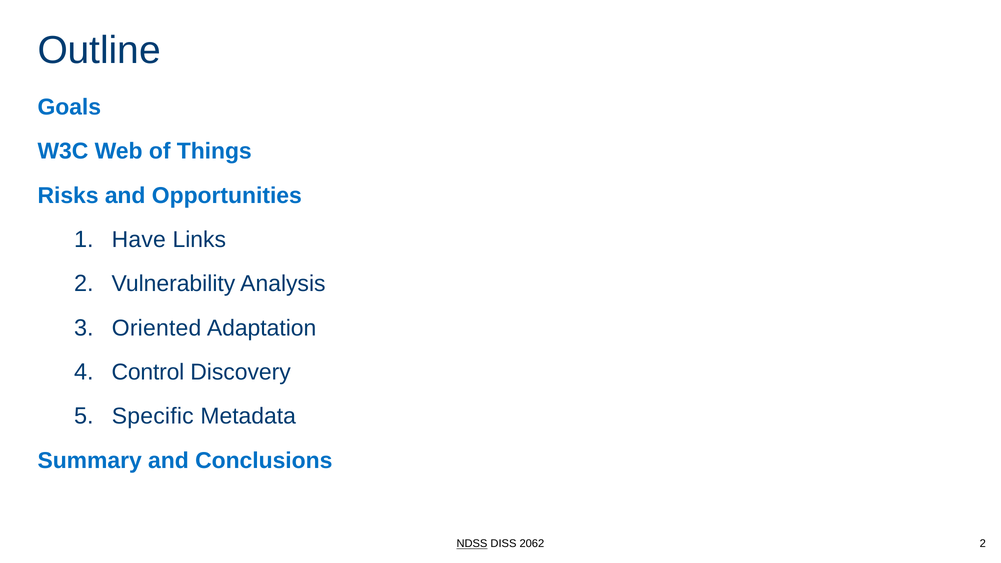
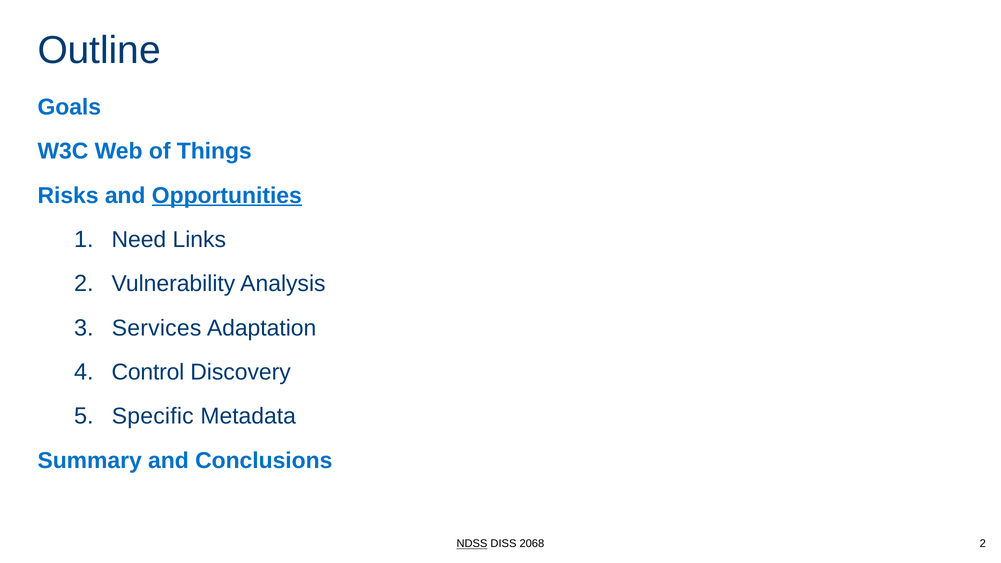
Opportunities underline: none -> present (227, 195)
Have: Have -> Need (139, 240)
Oriented: Oriented -> Services (157, 328)
2062: 2062 -> 2068 (532, 544)
